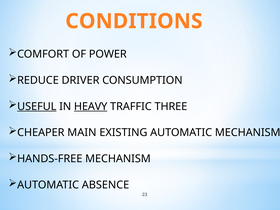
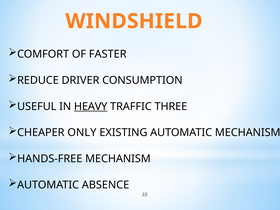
CONDITIONS: CONDITIONS -> WINDSHIELD (134, 21)
POWER: POWER -> FASTER (108, 54)
USEFUL underline: present -> none (37, 106)
MAIN: MAIN -> ONLY (82, 133)
